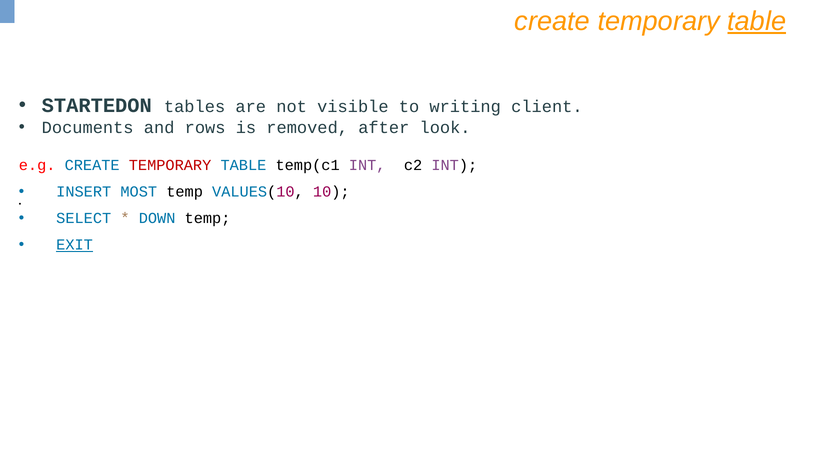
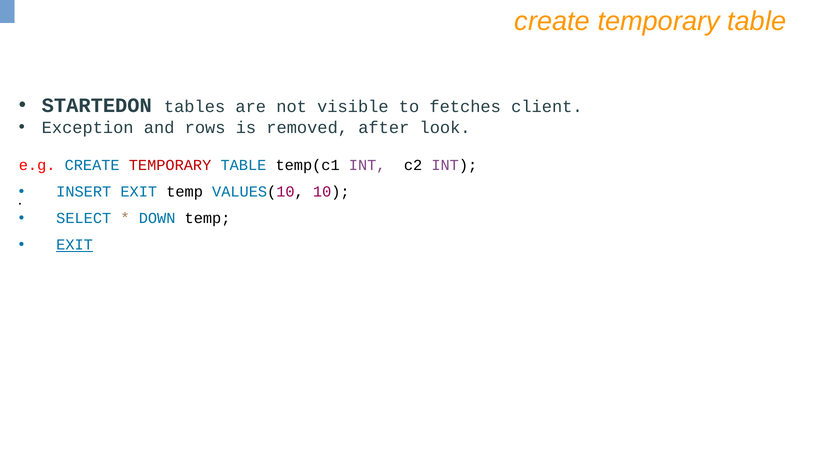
table underline: present -> none (757, 21)
writing: writing -> fetches (465, 107)
Documents: Documents -> Exception (88, 128)
INSERT MOST: MOST -> EXIT (139, 192)
